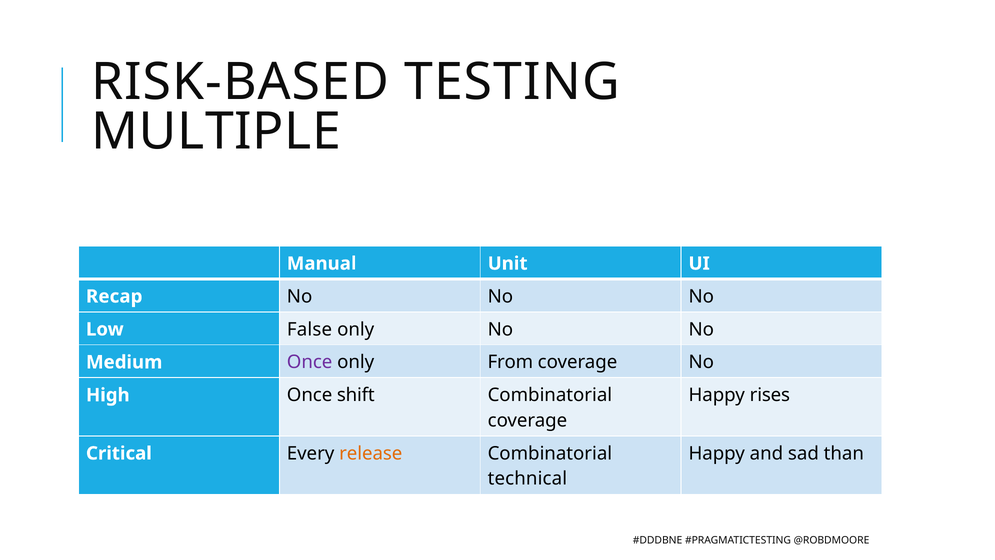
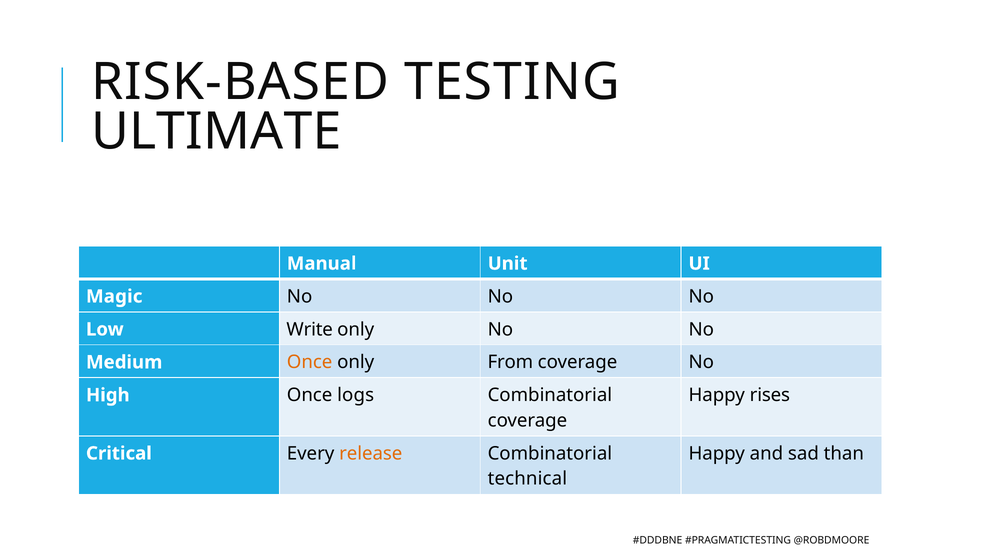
MULTIPLE: MULTIPLE -> ULTIMATE (216, 132)
Recap: Recap -> Magic (114, 296)
False: False -> Write (310, 329)
Once colour: purple -> orange (310, 362)
shift: shift -> logs (356, 395)
